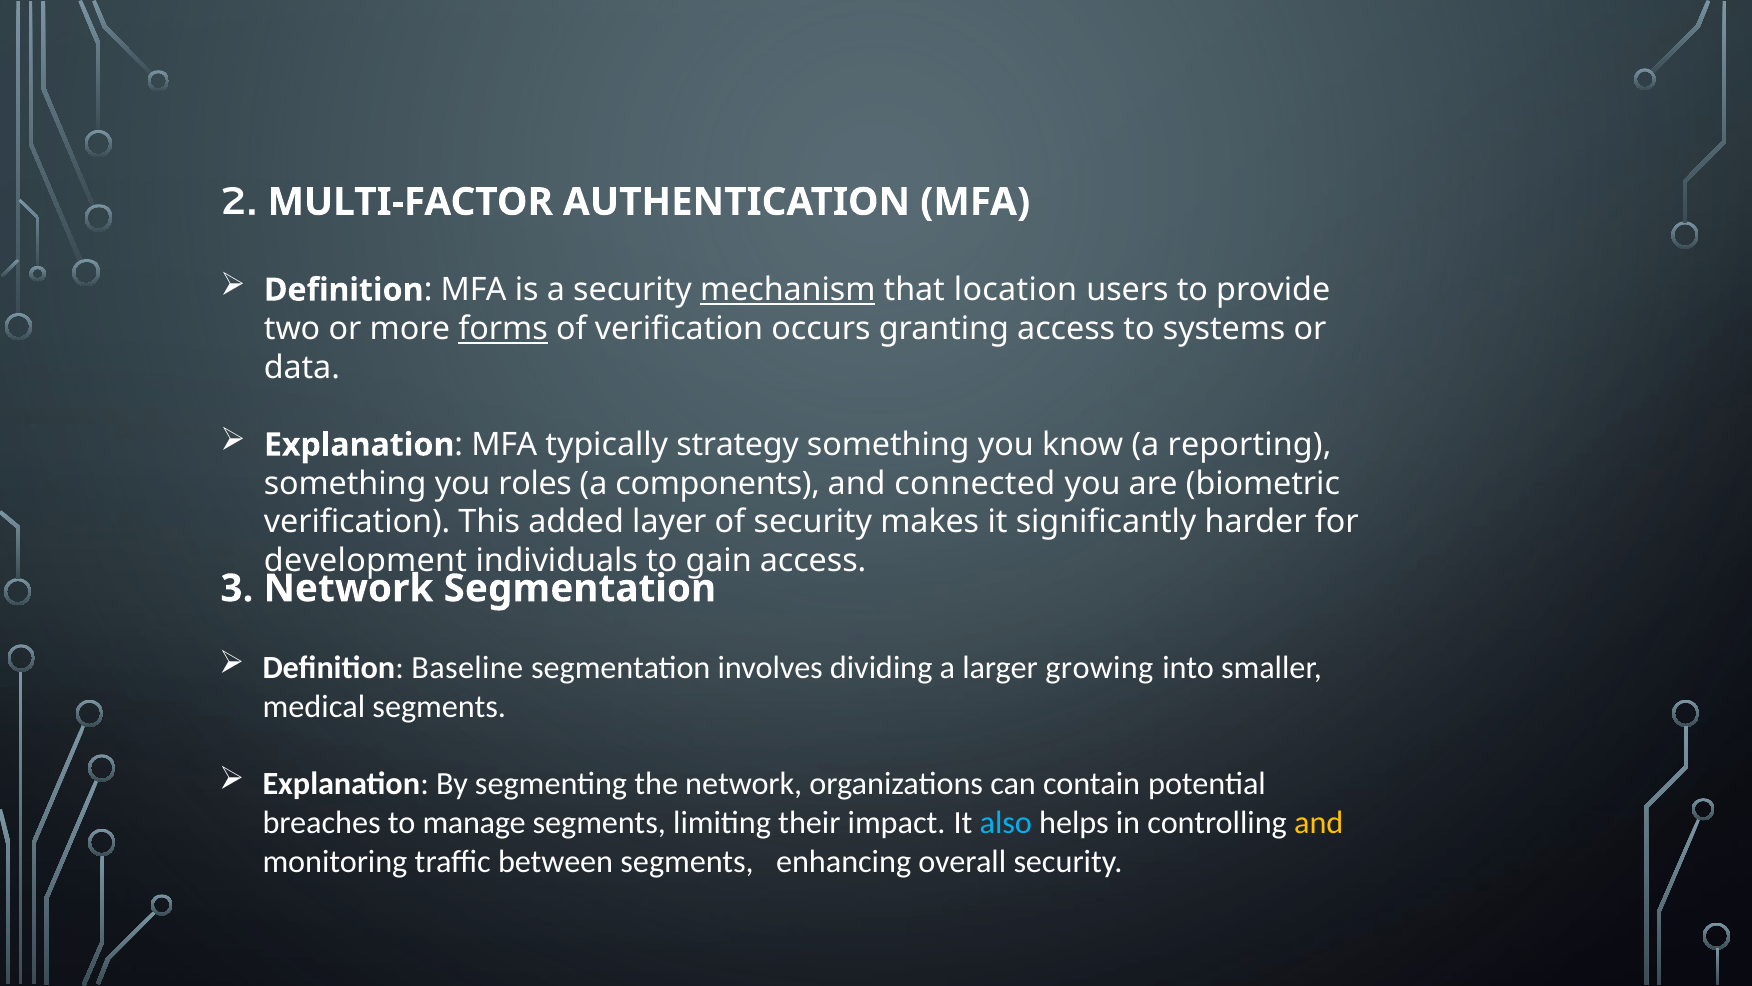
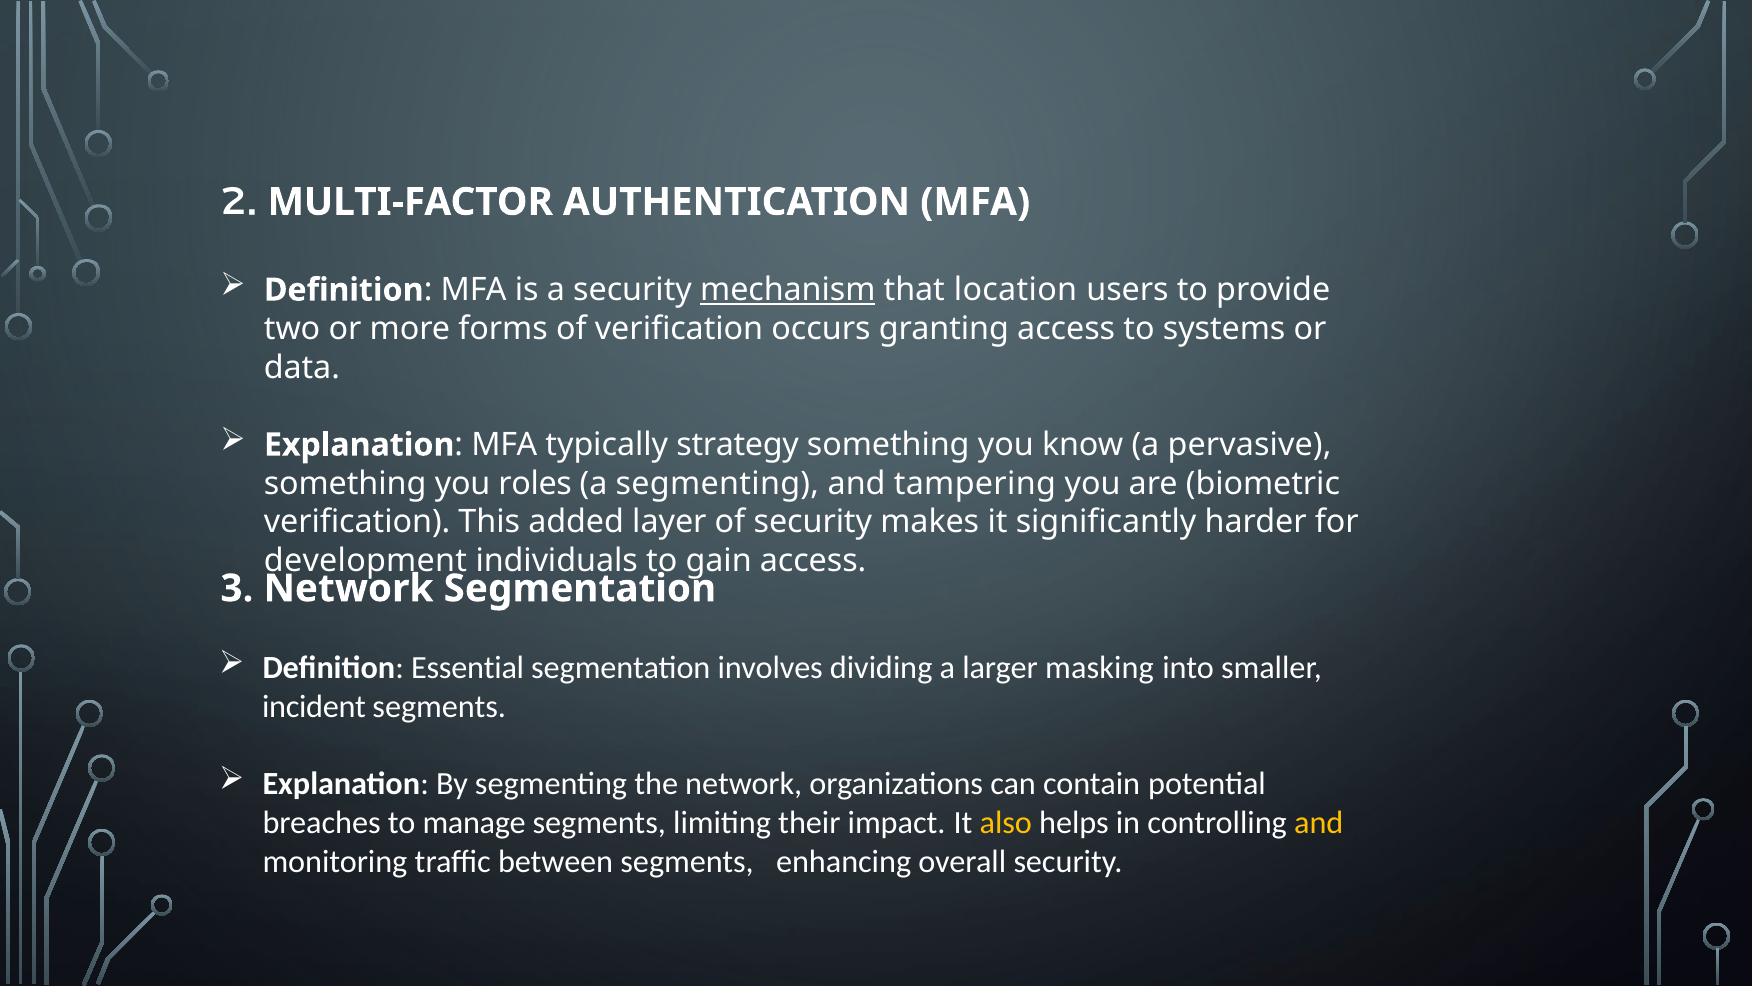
forms underline: present -> none (503, 329)
reporting: reporting -> pervasive (1249, 445)
a components: components -> segmenting (717, 483)
connected: connected -> tampering (975, 483)
Baseline: Baseline -> Essential (468, 668)
growing: growing -> masking (1100, 668)
medical: medical -> incident (314, 706)
also colour: light blue -> yellow (1006, 823)
